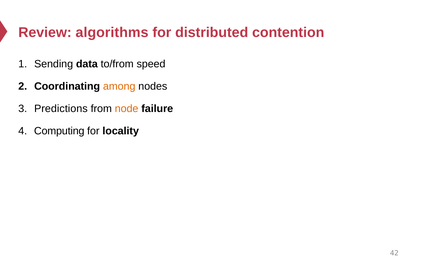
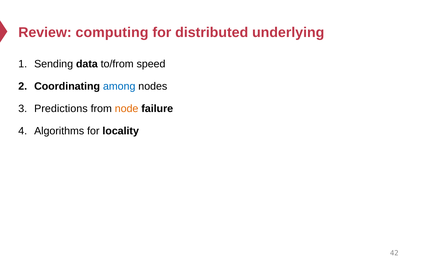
algorithms: algorithms -> computing (112, 32)
contention: contention -> underlying (288, 32)
among colour: orange -> blue (119, 86)
Computing: Computing -> Algorithms (59, 131)
